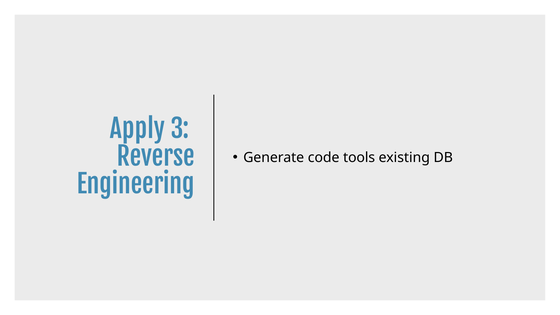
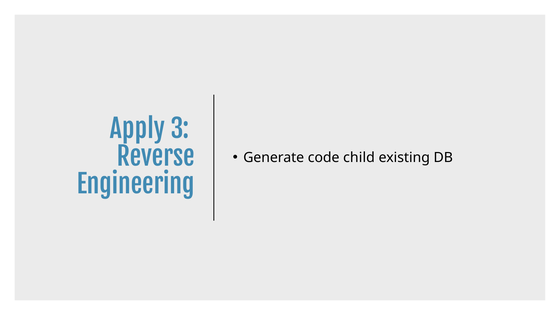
tools: tools -> child (359, 157)
